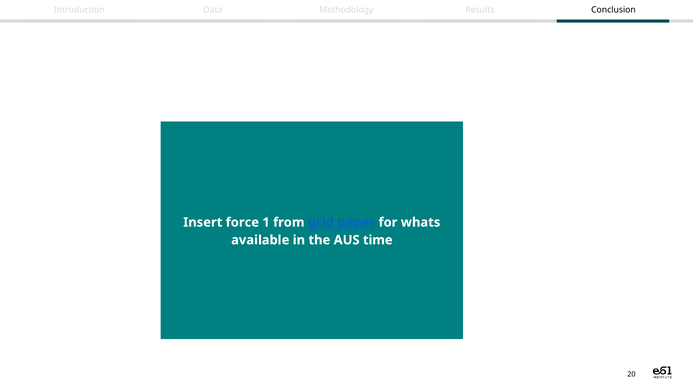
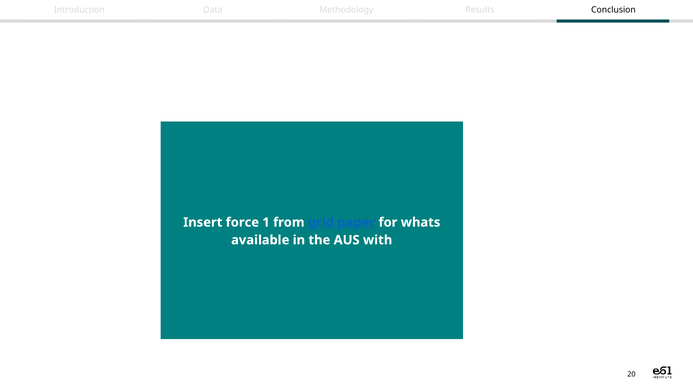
time: time -> with (378, 240)
